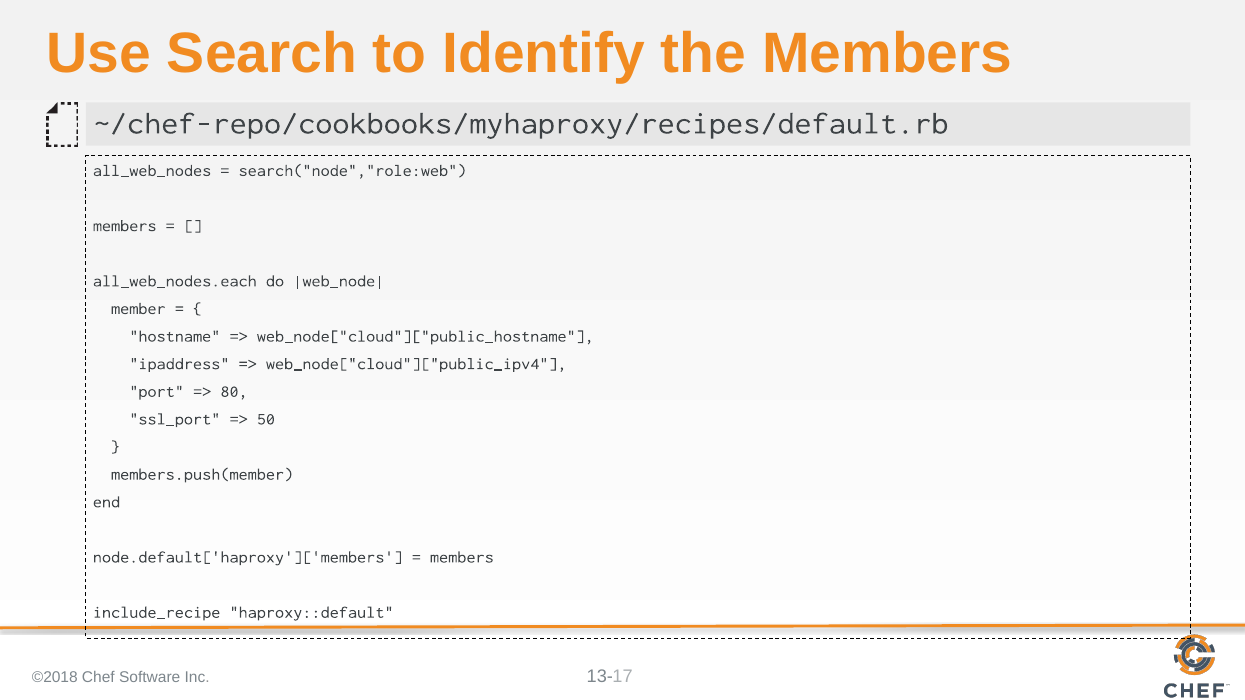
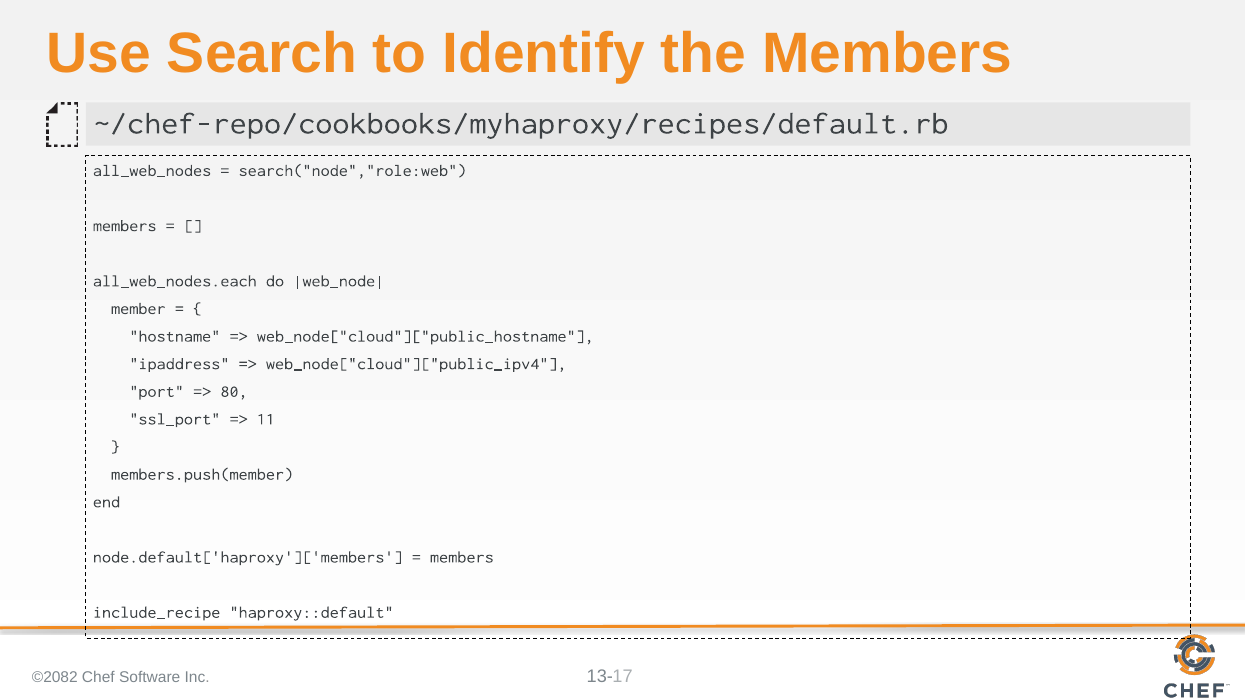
50: 50 -> 11 (266, 419)
©2018: ©2018 -> ©2082 (55, 678)
